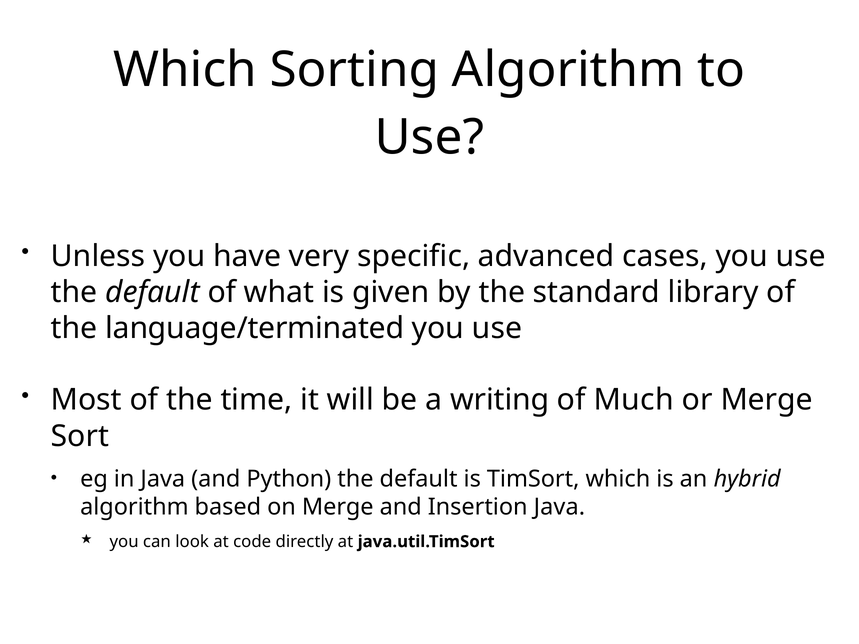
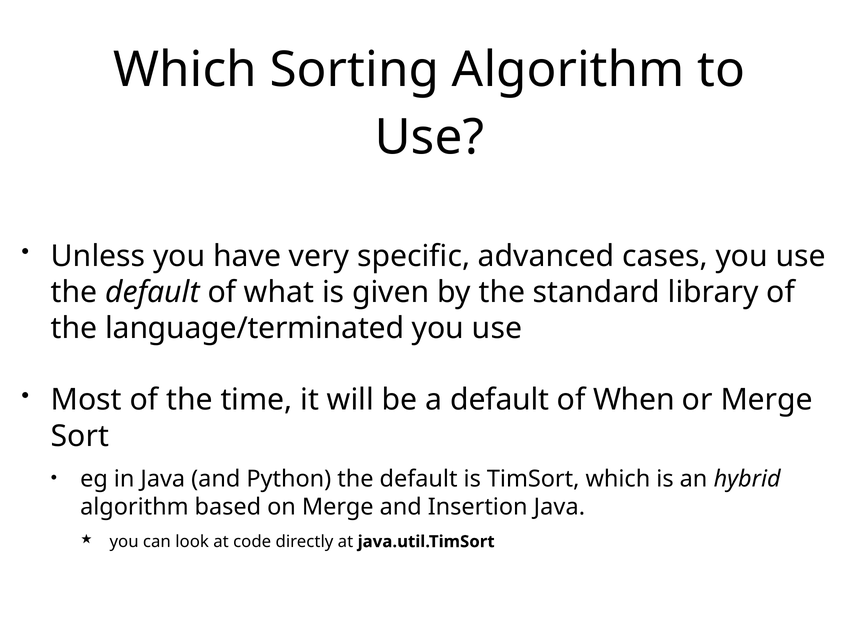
a writing: writing -> default (500, 400)
Much: Much -> When (634, 400)
